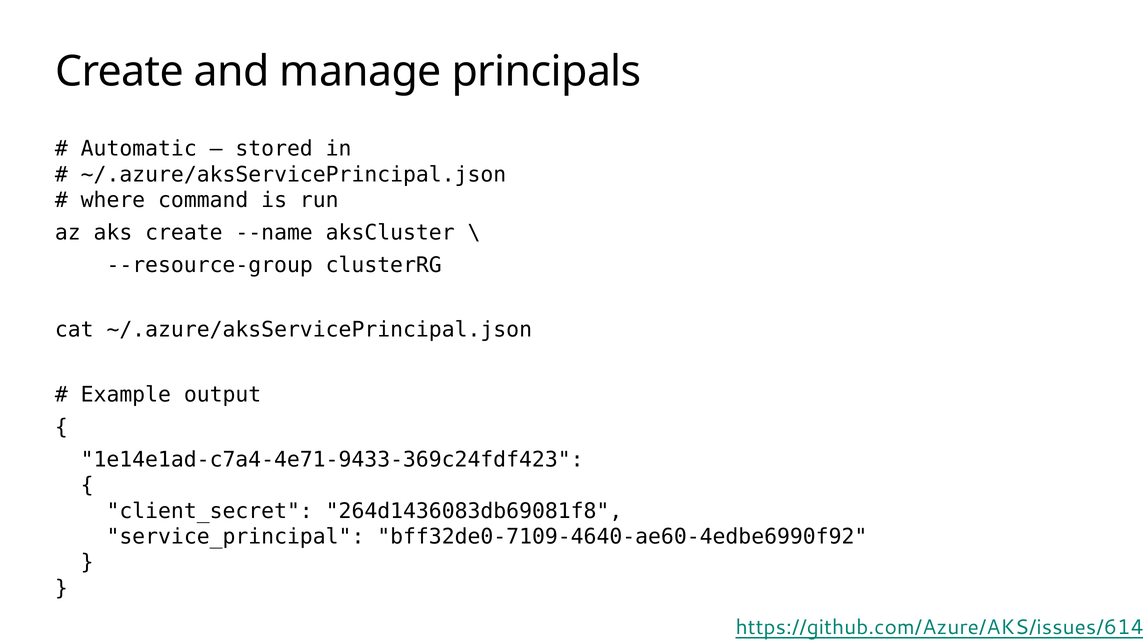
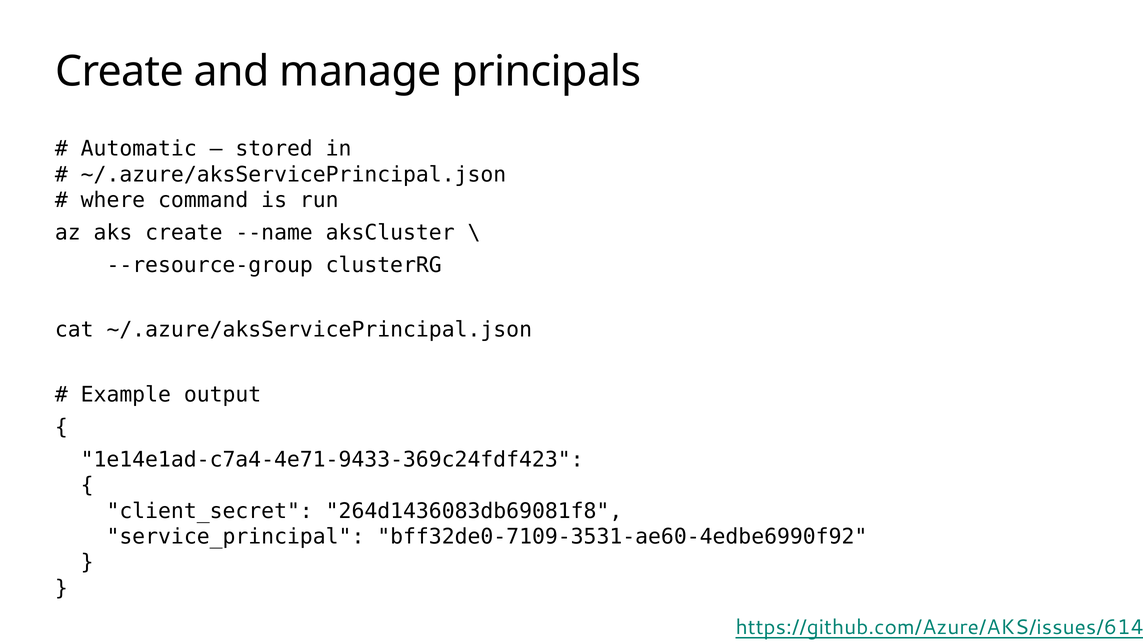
bff32de0-7109-4640-ae60-4edbe6990f92: bff32de0-7109-4640-ae60-4edbe6990f92 -> bff32de0-7109-3531-ae60-4edbe6990f92 (622, 537)
